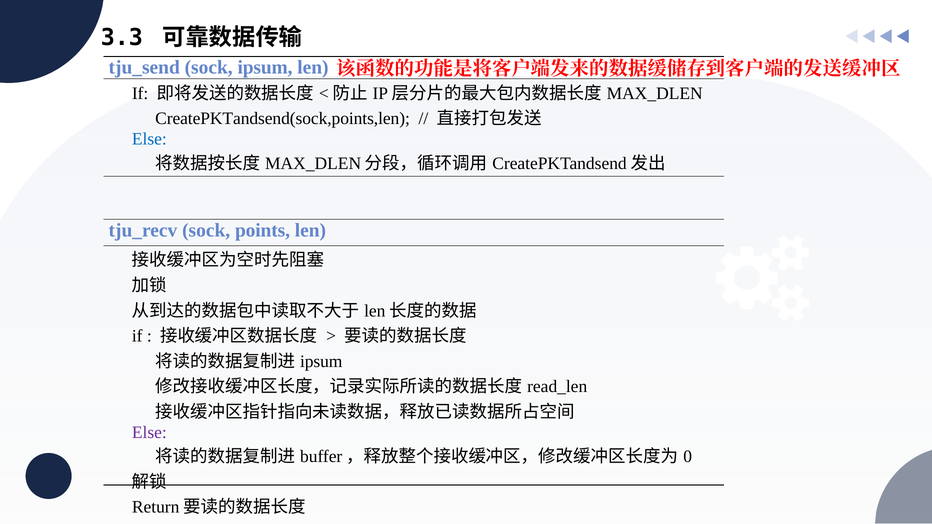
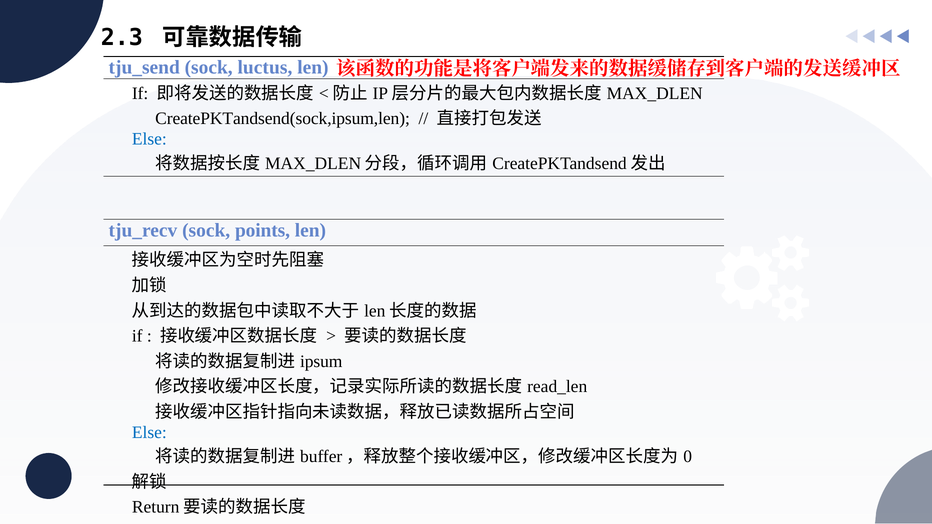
3.3: 3.3 -> 2.3 (122, 38)
sock ipsum: ipsum -> luctus (265, 67)
CreatePKTandsend(sock,points,len: CreatePKTandsend(sock,points,len -> CreatePKTandsend(sock,ipsum,len (283, 119)
Else colour: purple -> blue (149, 433)
